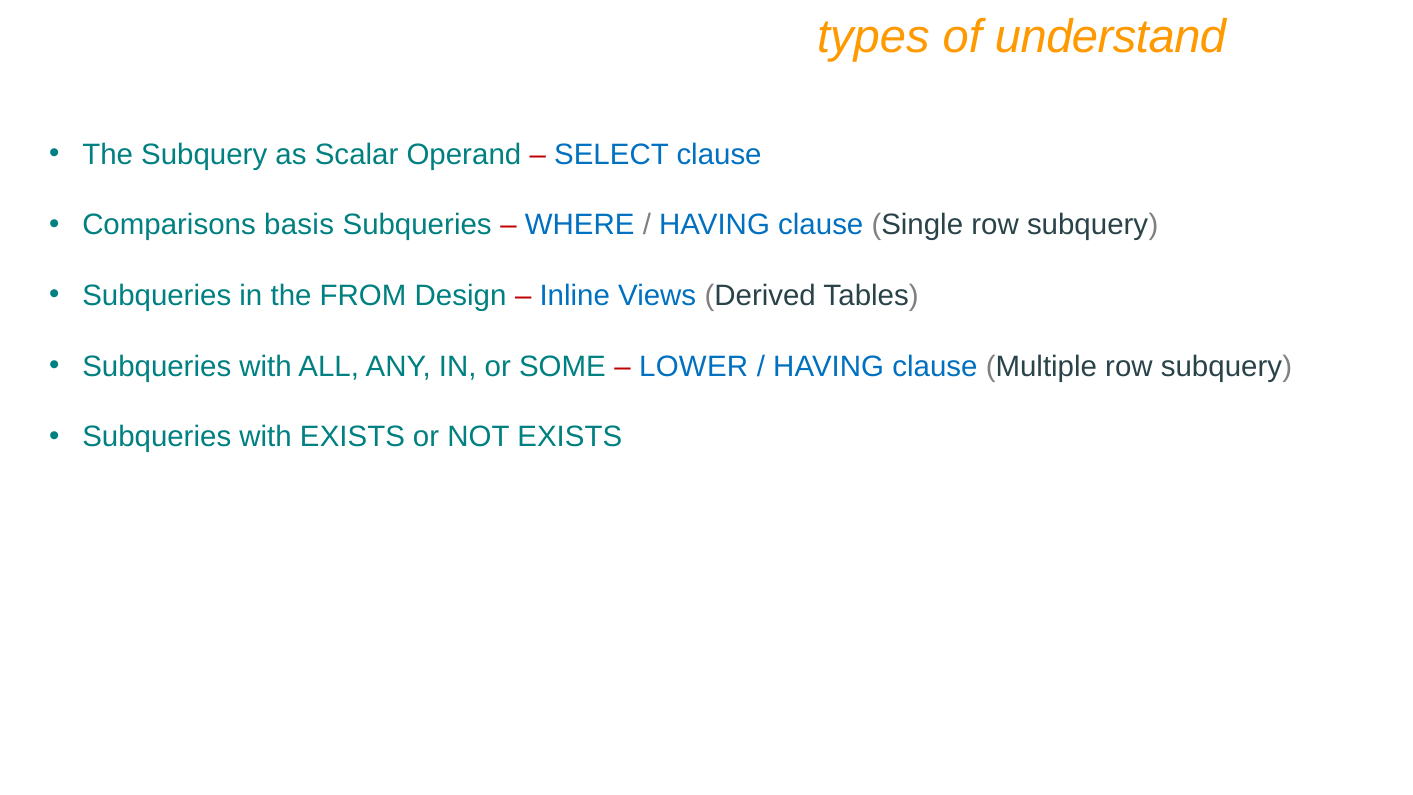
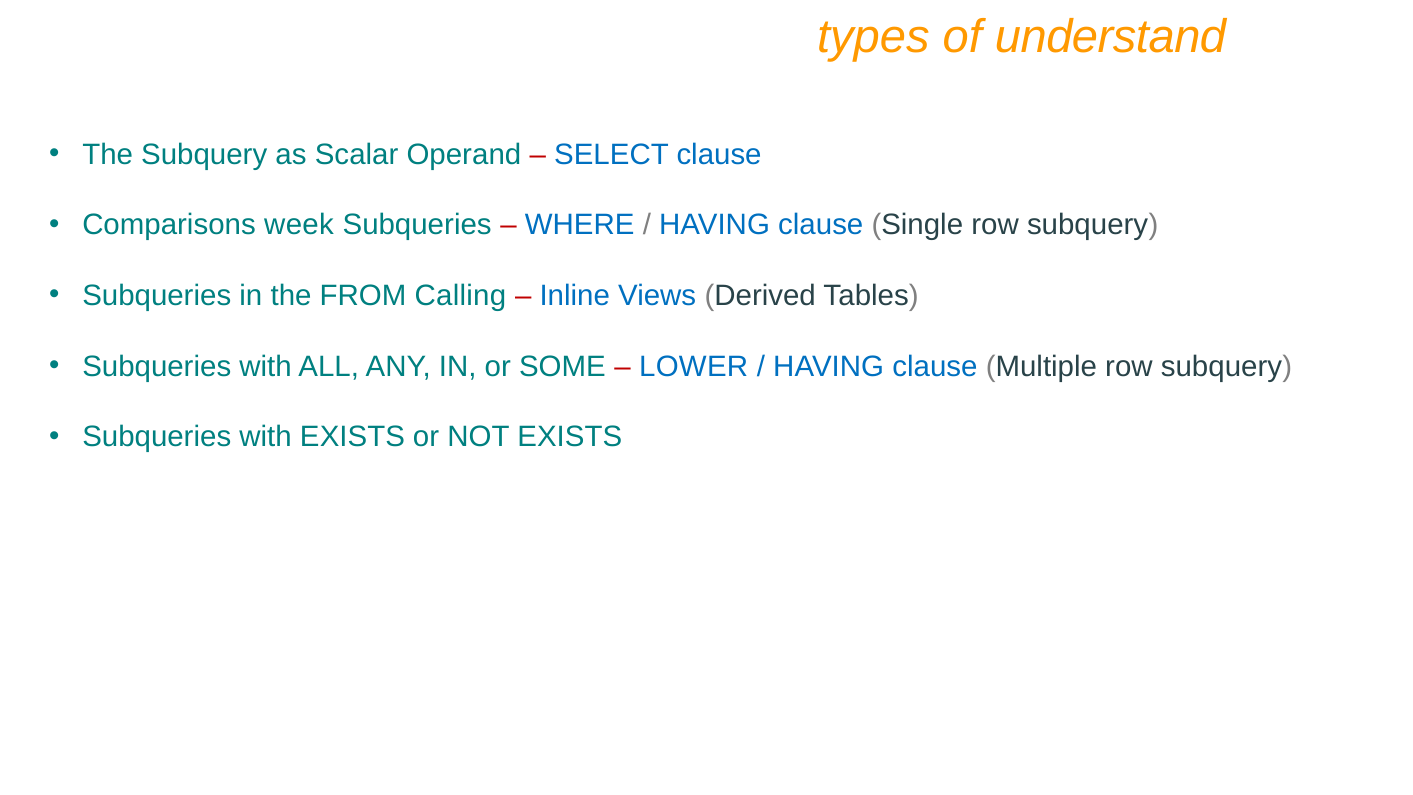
basis: basis -> week (299, 225)
Design: Design -> Calling (460, 296)
